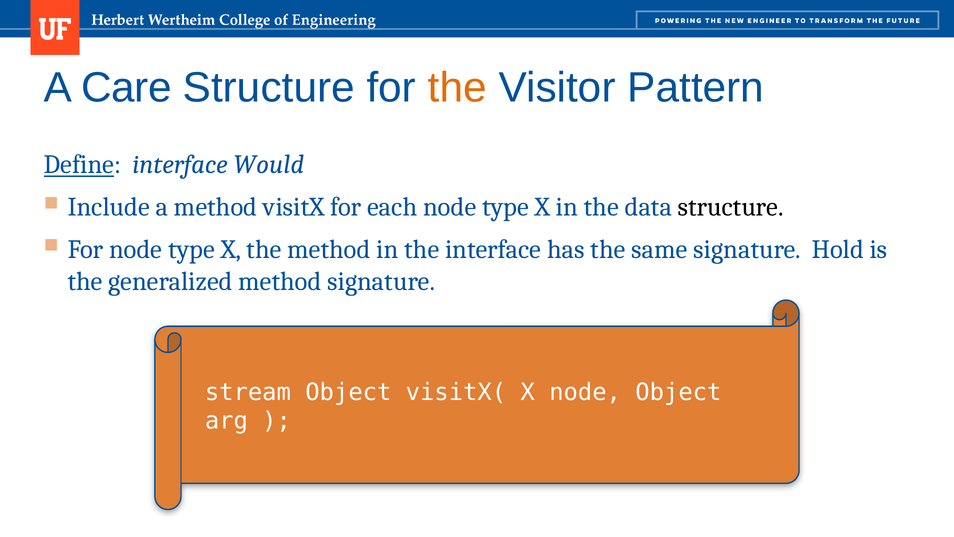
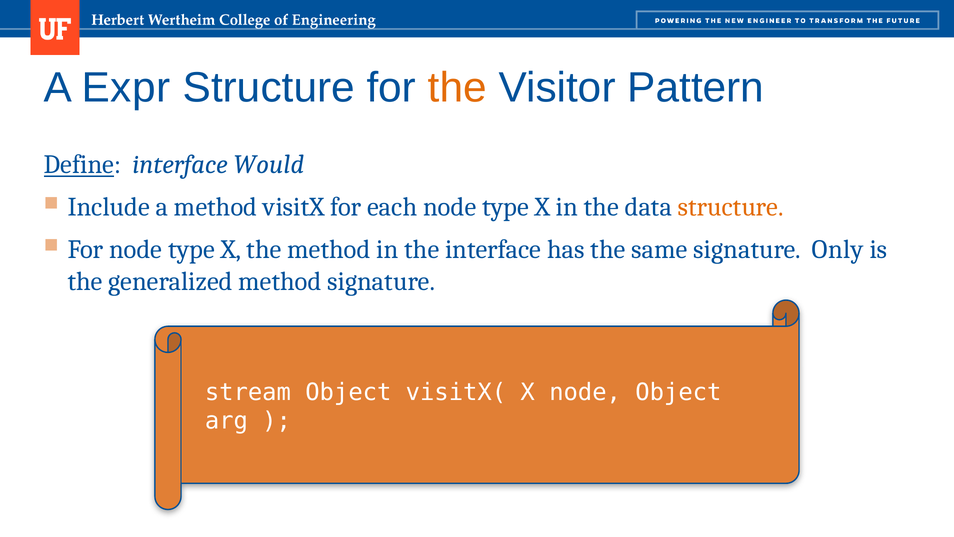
Care: Care -> Expr (126, 88)
structure colour: black -> orange (731, 207)
Hold: Hold -> Only (838, 249)
